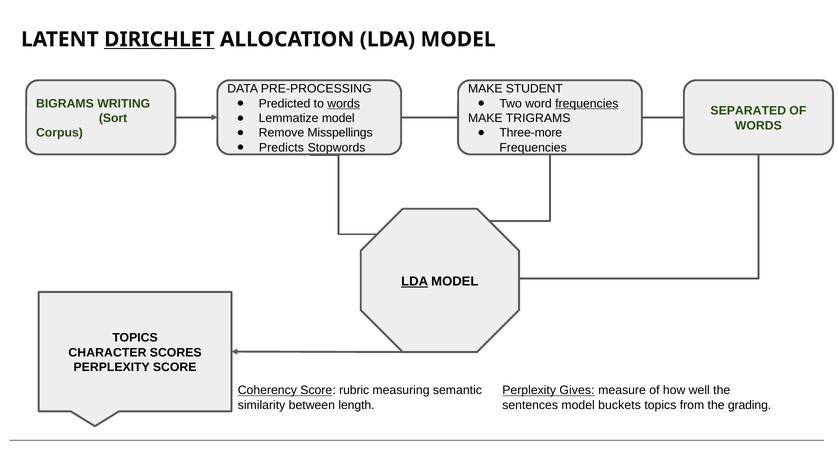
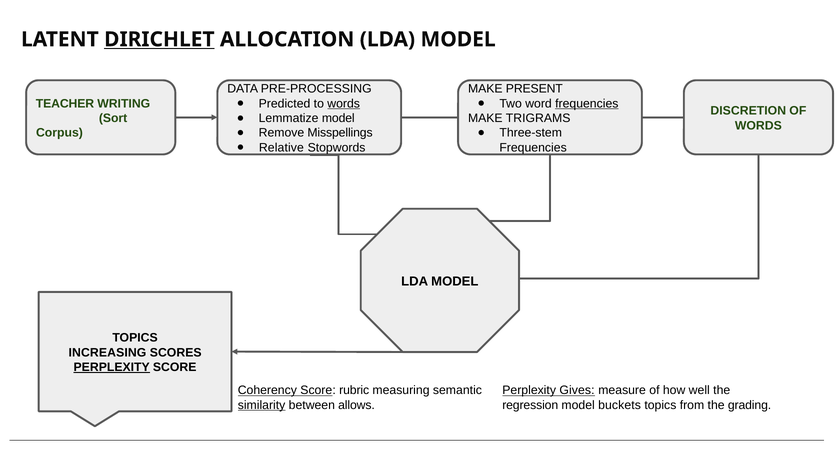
STUDENT: STUDENT -> PRESENT (534, 89)
BIGRAMS: BIGRAMS -> TEACHER (65, 104)
SEPARATED: SEPARATED -> DISCRETION (748, 111)
Three-more: Three-more -> Three-stem (531, 133)
Predicts: Predicts -> Relative (281, 148)
LDA underline: present -> none (415, 281)
CHARACTER: CHARACTER -> INCREASING (107, 353)
PERPLEXITY underline: none -> present (112, 367)
similarity underline: none -> present (262, 405)
length: length -> allows (356, 405)
sentences: sentences -> regression (530, 405)
